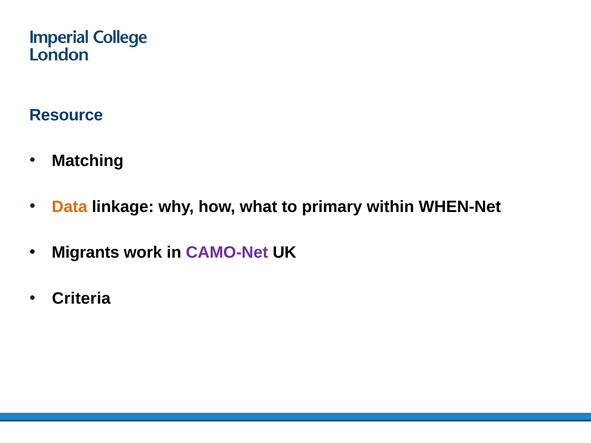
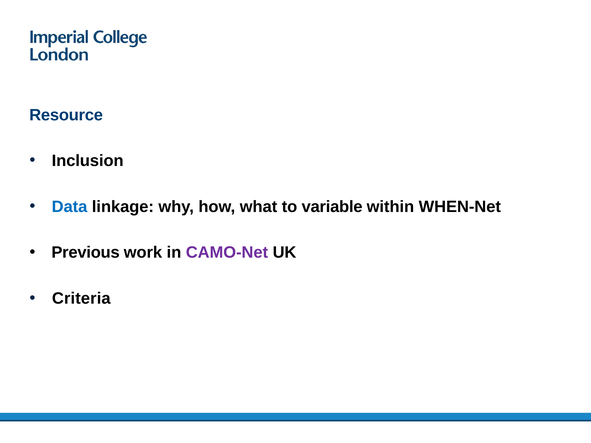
Matching: Matching -> Inclusion (88, 161)
Data colour: orange -> blue (70, 207)
primary: primary -> variable (332, 207)
Migrants: Migrants -> Previous (86, 253)
